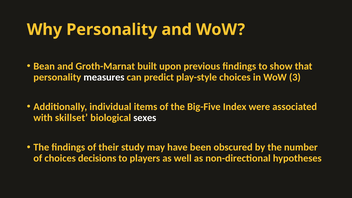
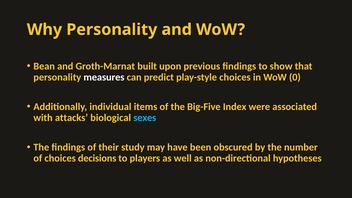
3: 3 -> 0 (295, 77)
skillset: skillset -> attacks (71, 118)
sexes colour: white -> light blue (145, 118)
